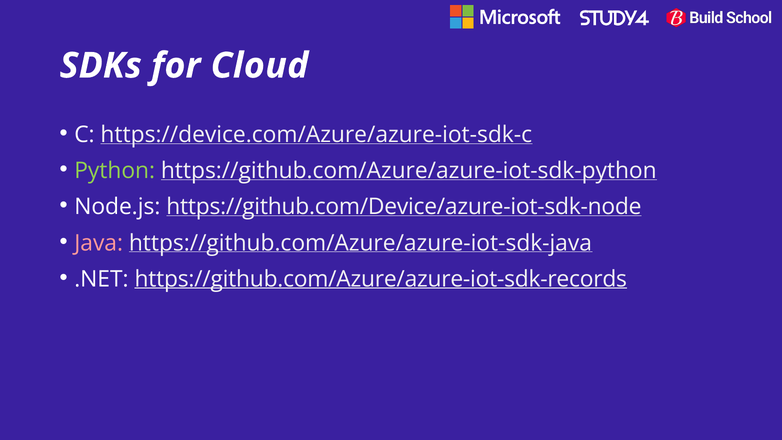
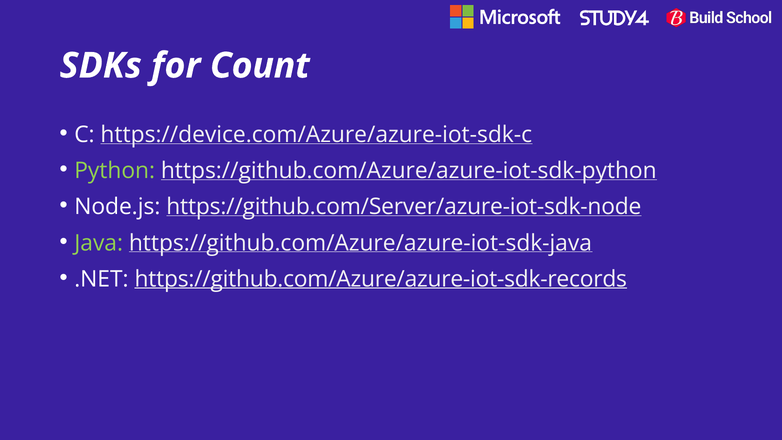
Cloud: Cloud -> Count (260, 66)
https://github.com/Device/azure-iot-sdk-node: https://github.com/Device/azure-iot-sdk-node -> https://github.com/Server/azure-iot-sdk-node (404, 207)
Java colour: pink -> light green (99, 243)
